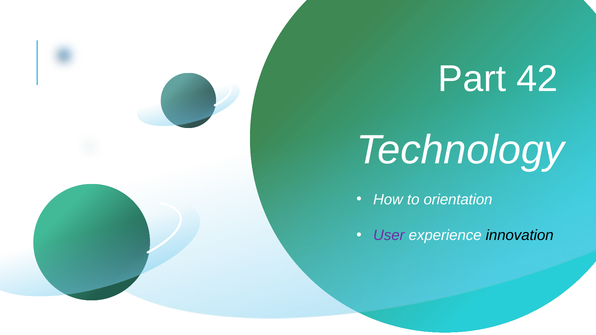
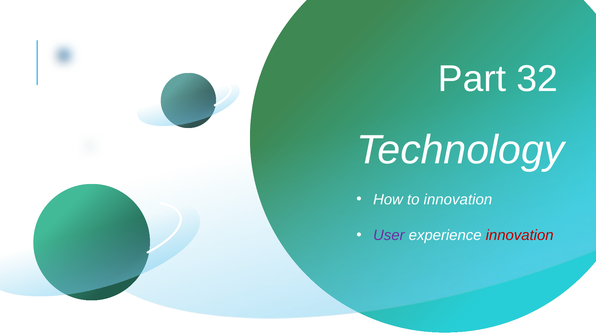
42: 42 -> 32 (537, 79)
to orientation: orientation -> innovation (458, 200)
innovation colour: black -> red (520, 235)
